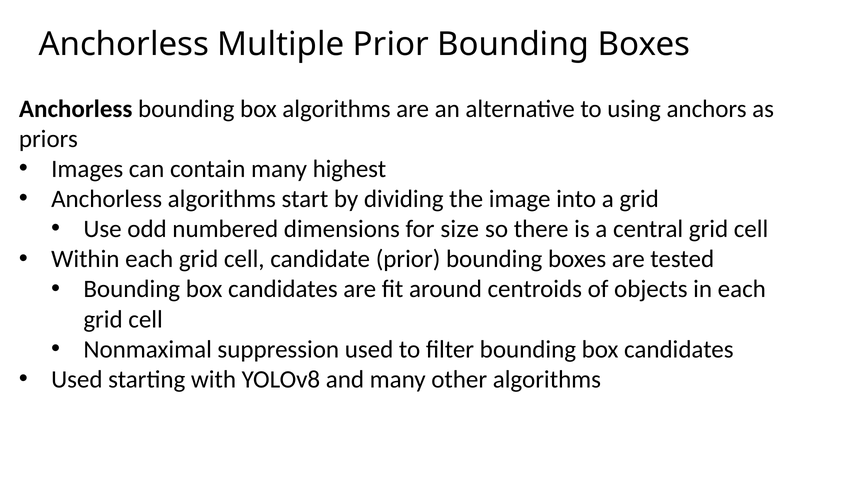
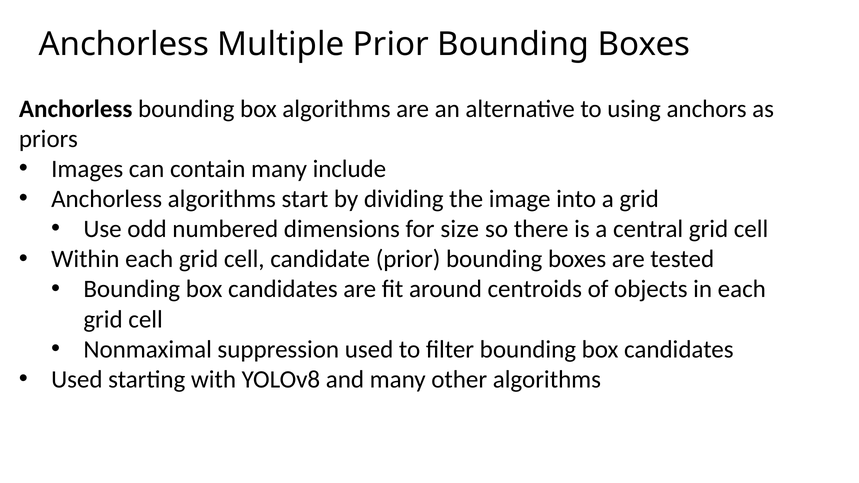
highest: highest -> include (349, 169)
